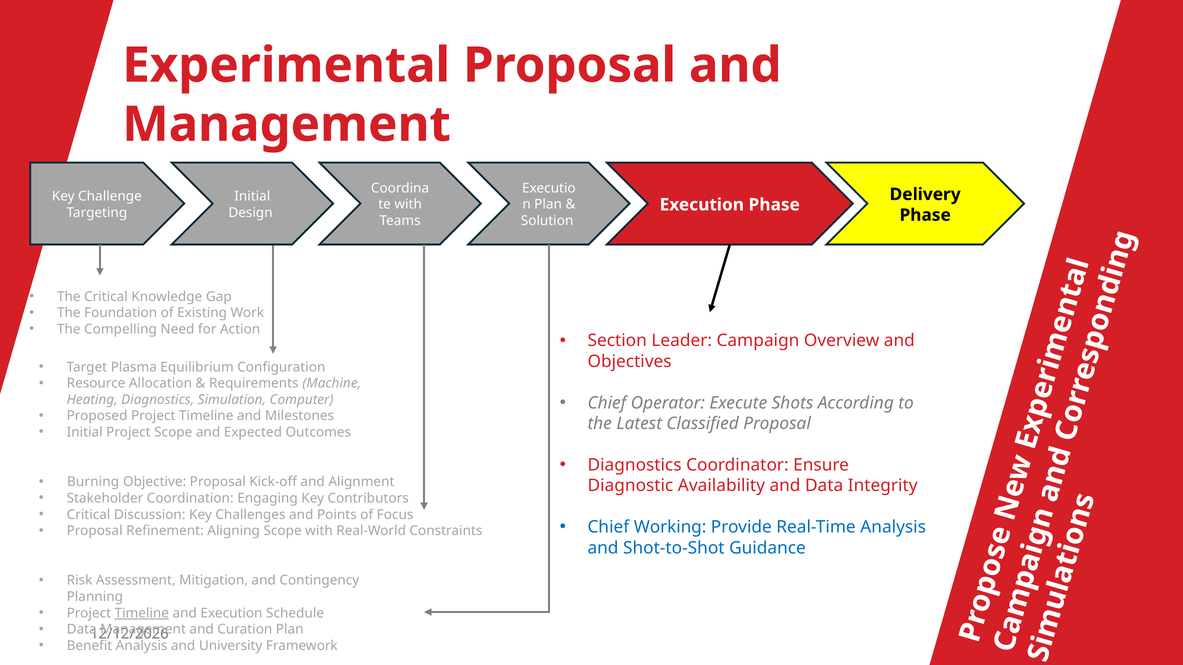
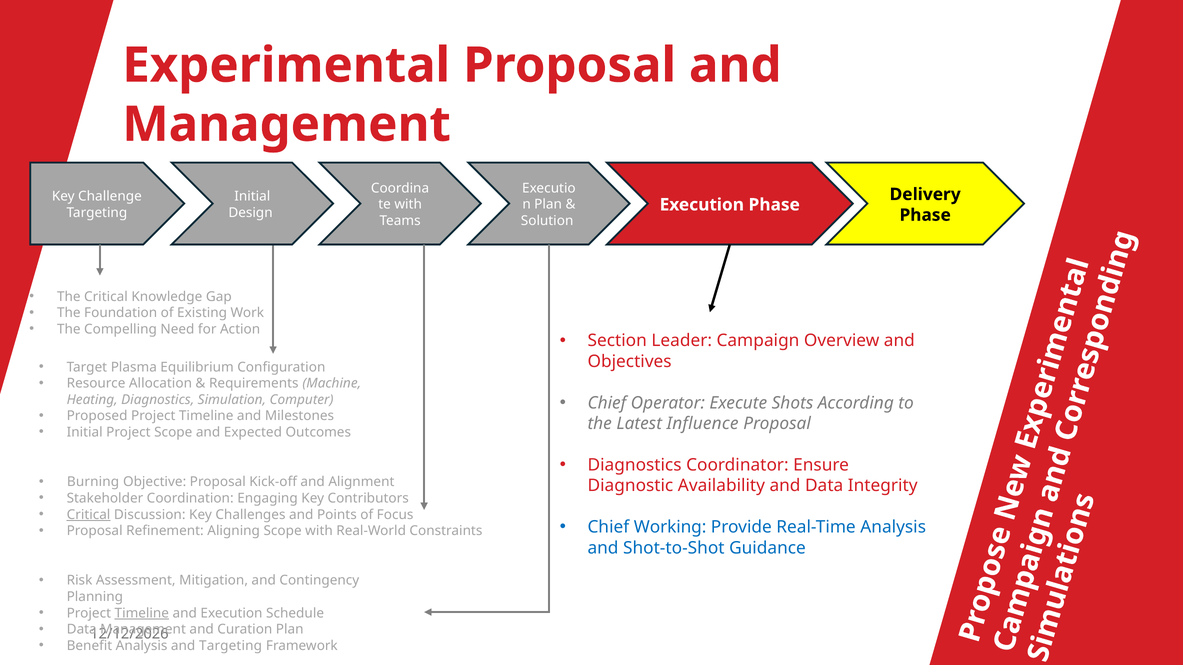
Classified: Classified -> Influence (703, 424)
Critical underline: none -> present (89, 515)
and University: University -> Targeting (231, 646)
